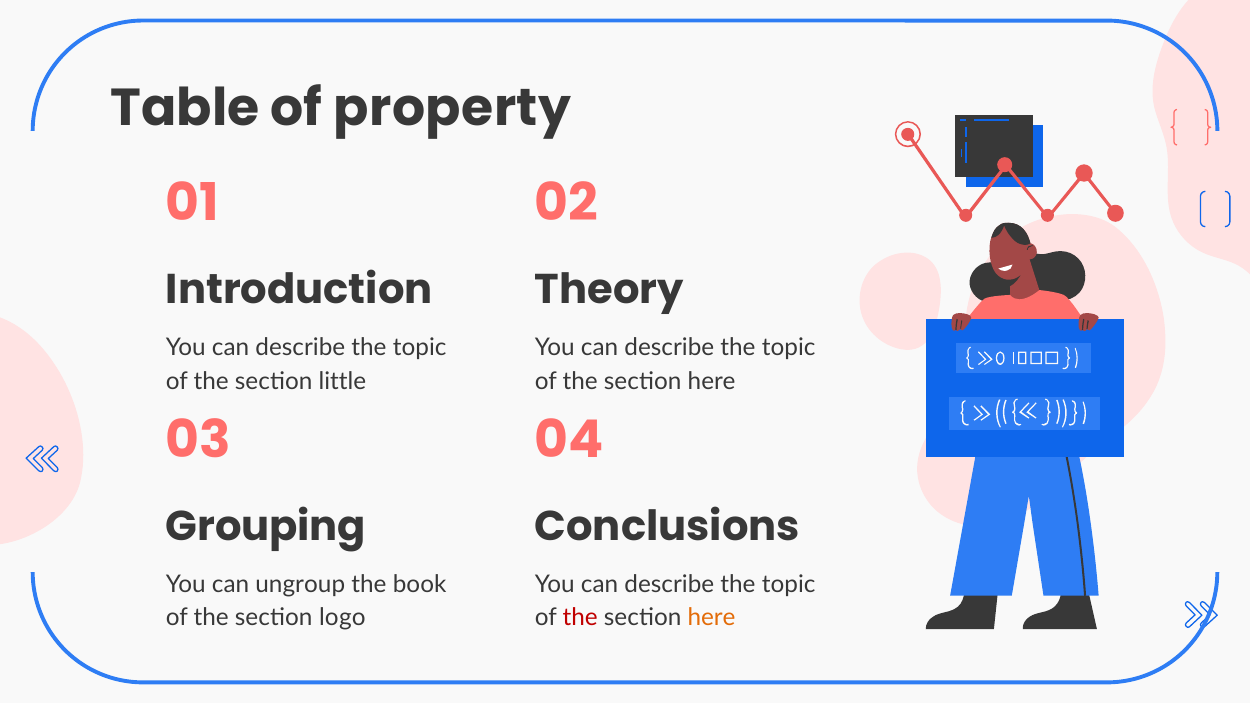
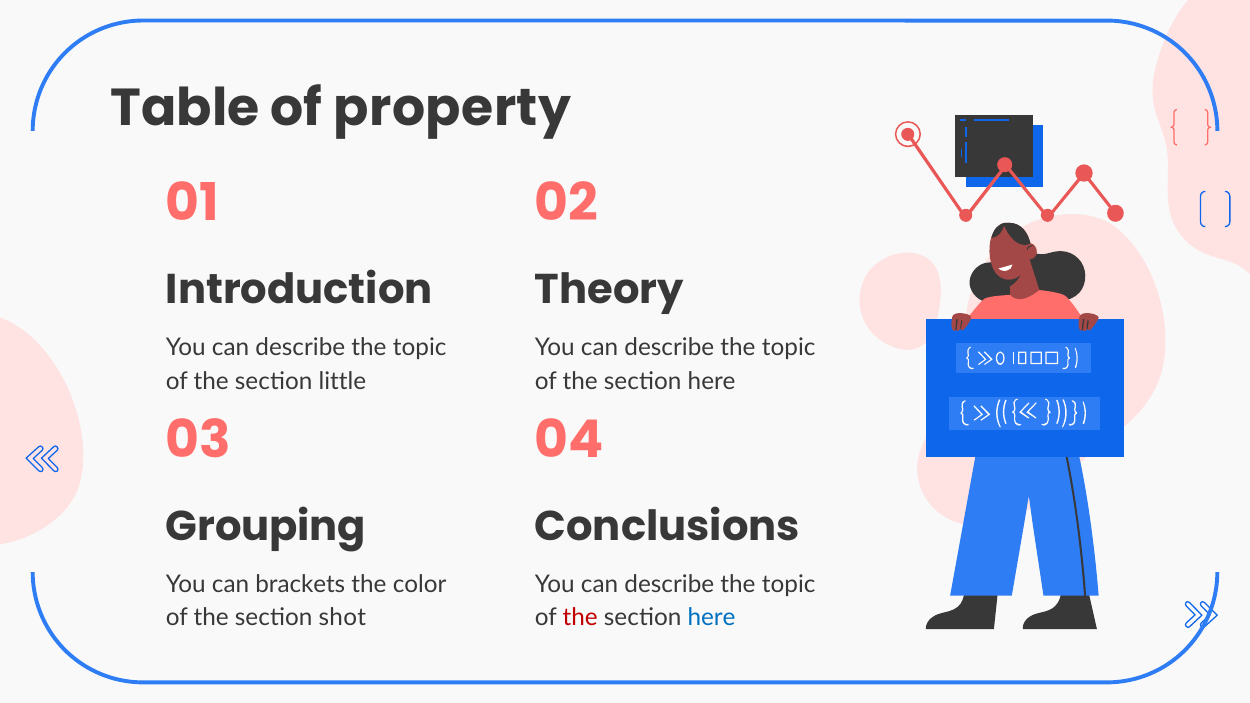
ungroup: ungroup -> brackets (300, 585)
book: book -> color (420, 585)
logo: logo -> shot (342, 618)
here colour: orange -> blue (711, 618)
